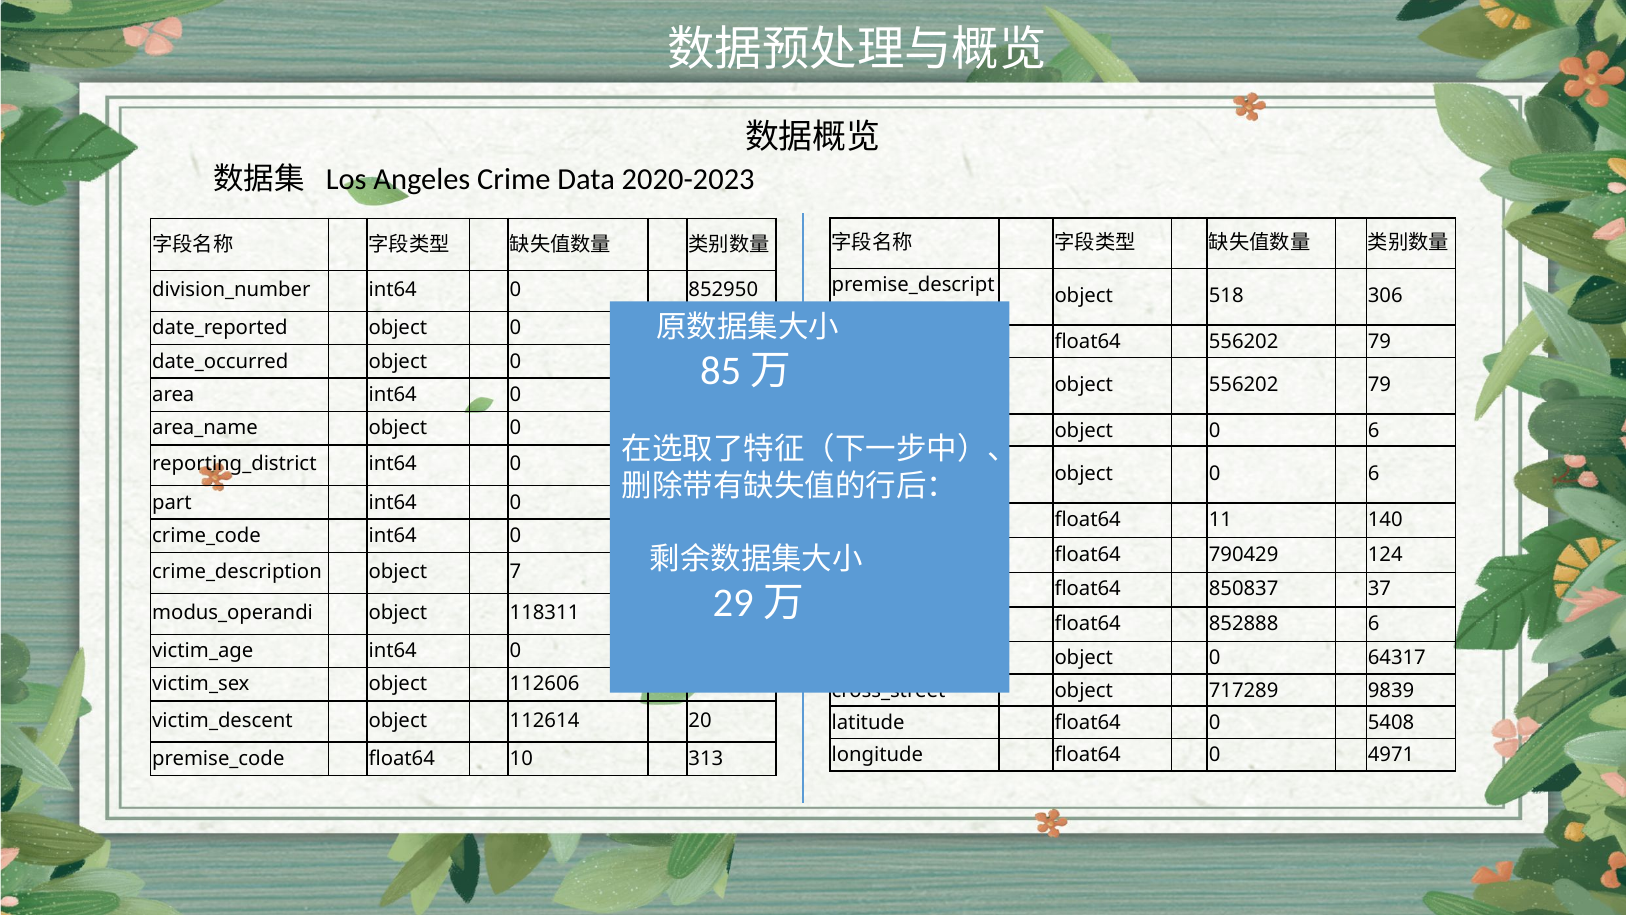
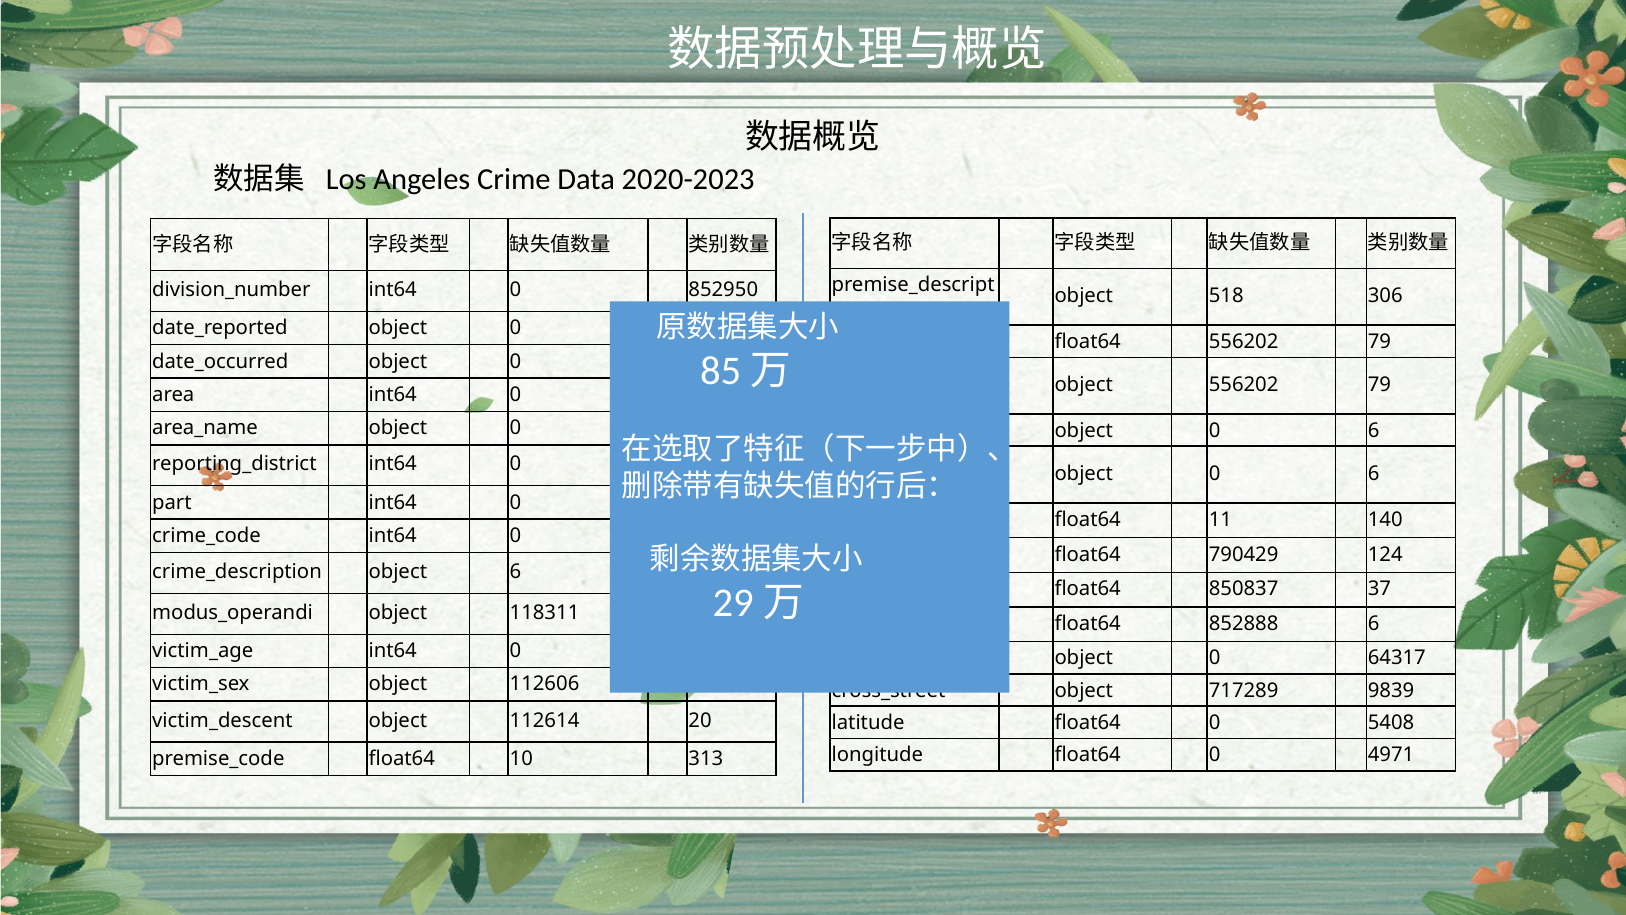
object 7: 7 -> 6 (516, 572)
